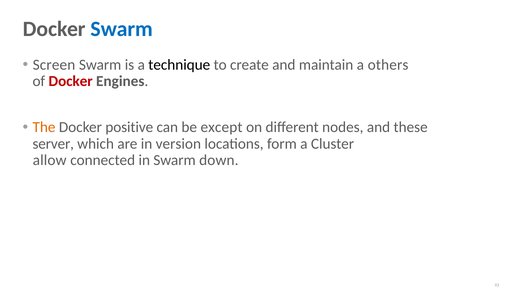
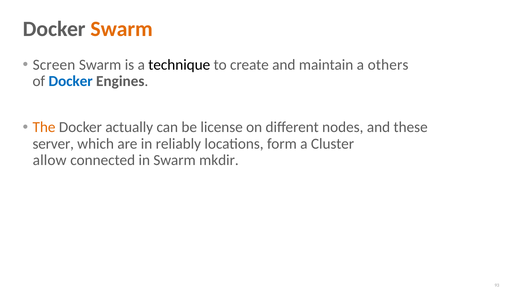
Swarm colour: blue -> orange (122, 29)
Docker colour: red -> blue (71, 81)
positive: positive -> actually (129, 127)
except: except -> license (222, 127)
version: version -> reliably (178, 144)
down: down -> mkdir (219, 160)
